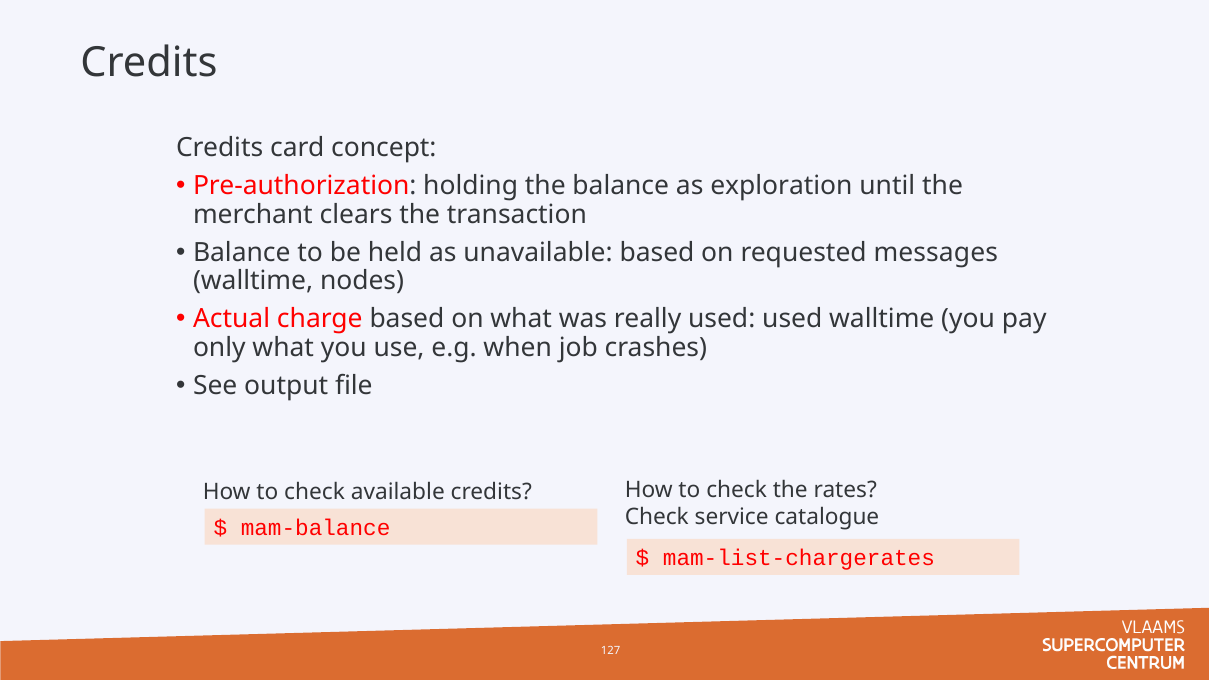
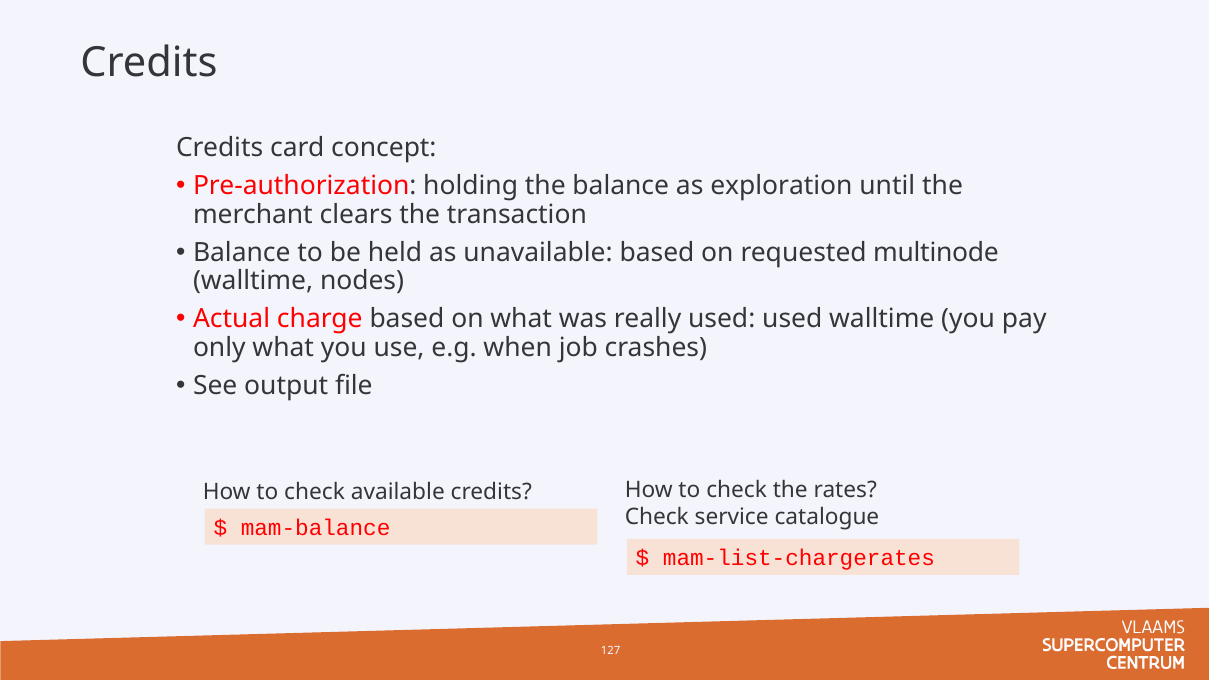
messages: messages -> multinode (936, 253)
